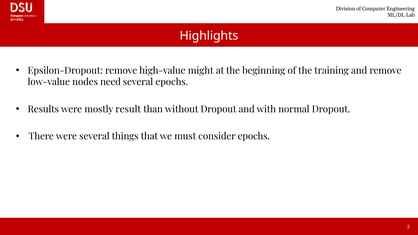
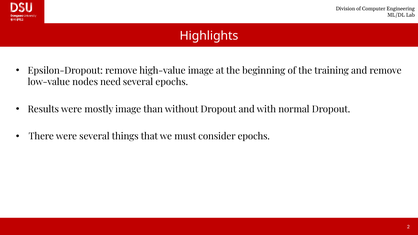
high-value might: might -> image (201, 71)
mostly result: result -> image (128, 109)
